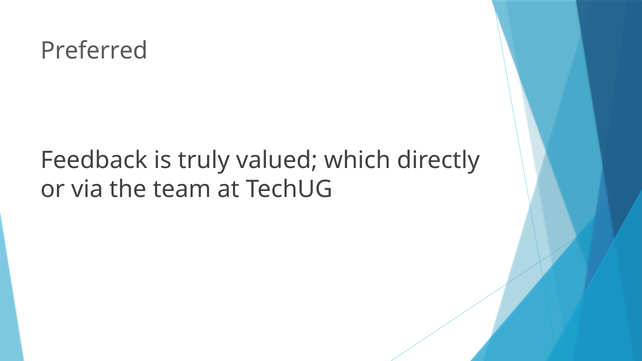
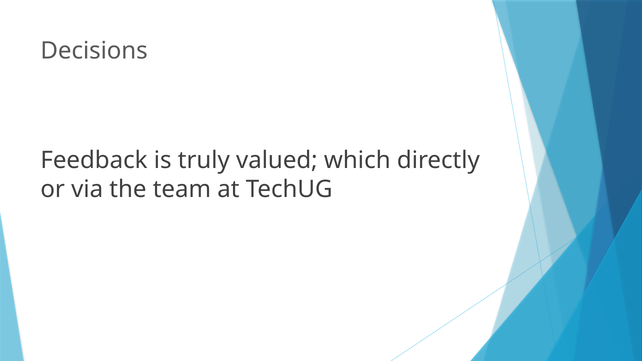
Preferred: Preferred -> Decisions (94, 51)
